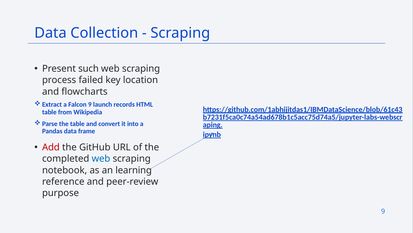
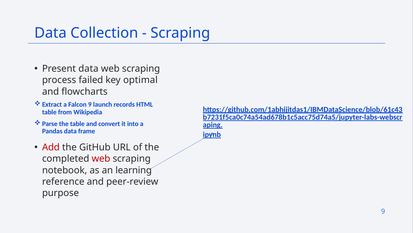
Present such: such -> data (88, 69)
location: location -> optimal (140, 80)
web colour: blue -> red (101, 158)
